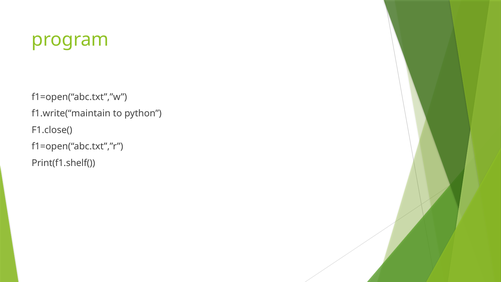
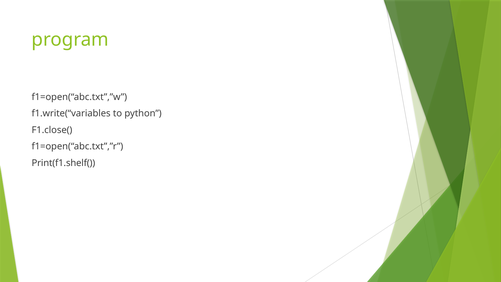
f1.write(“maintain: f1.write(“maintain -> f1.write(“variables (71, 113)
